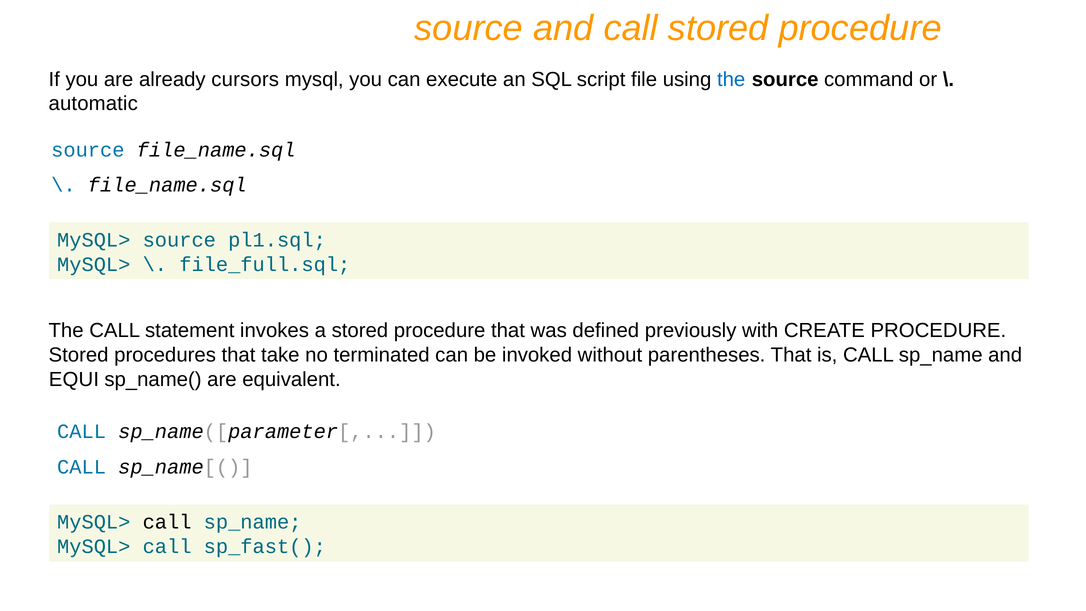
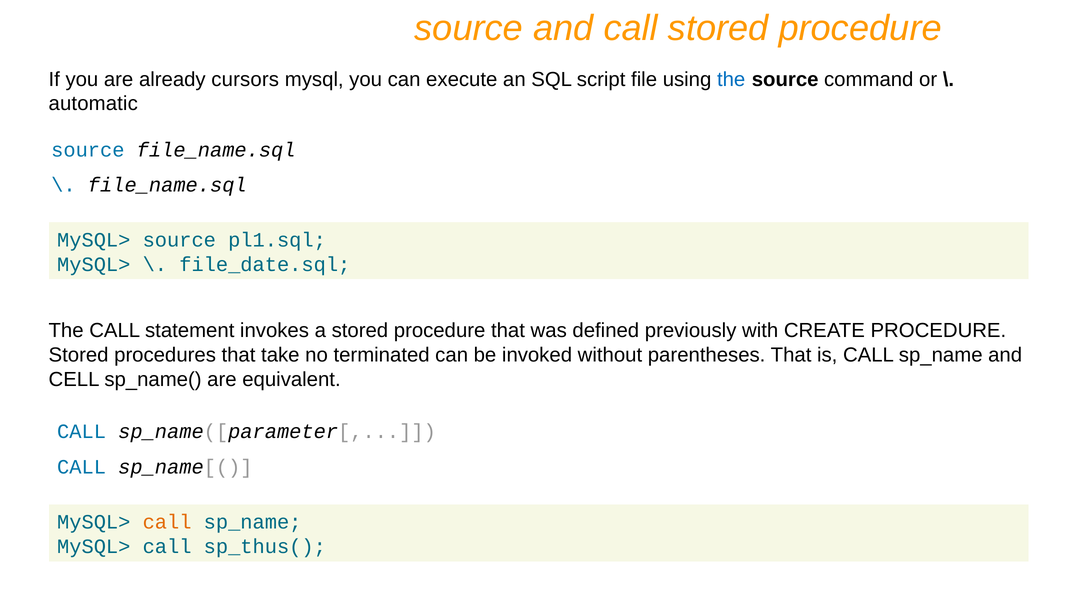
file_full.sql: file_full.sql -> file_date.sql (265, 264)
EQUI: EQUI -> CELL (74, 379)
call colour: black -> orange (167, 522)
sp_fast(: sp_fast( -> sp_thus( (265, 546)
